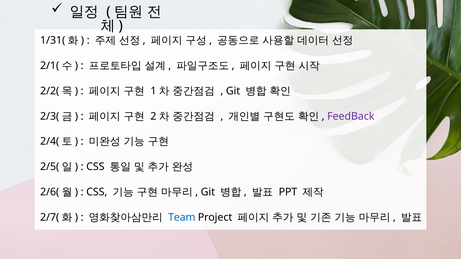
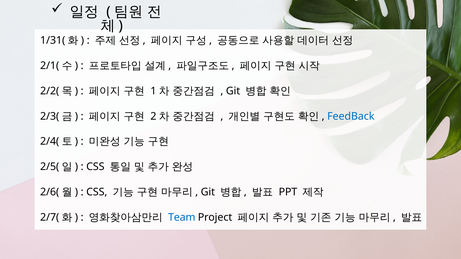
FeedBack colour: purple -> blue (351, 116)
